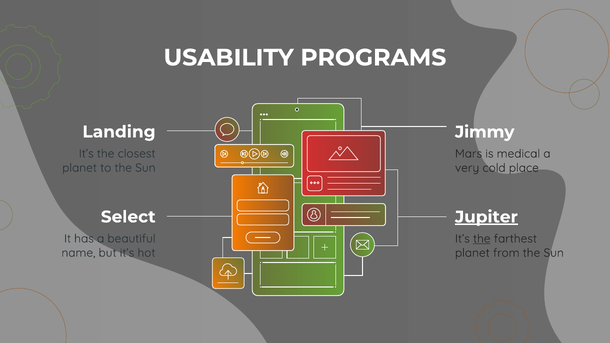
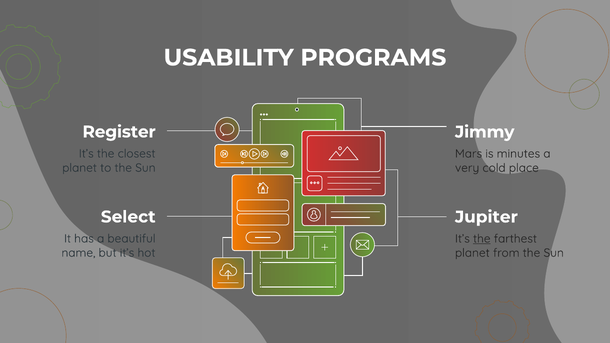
Landing: Landing -> Register (119, 132)
medical: medical -> minutes (518, 154)
Jupiter underline: present -> none (486, 217)
